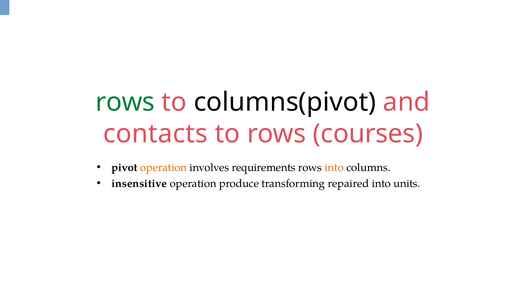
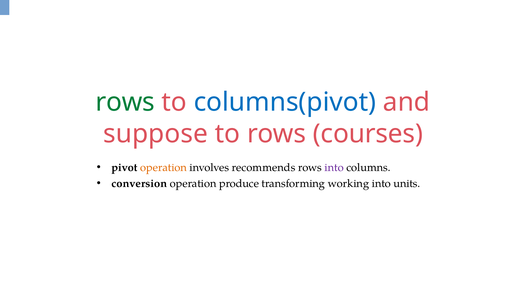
columns(pivot colour: black -> blue (285, 102)
contacts: contacts -> suppose (155, 134)
requirements: requirements -> recommends (264, 168)
into colour: orange -> purple (334, 168)
insensitive: insensitive -> conversion (139, 183)
repaired: repaired -> working (348, 183)
